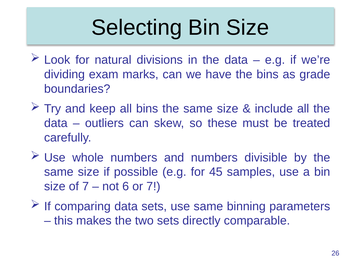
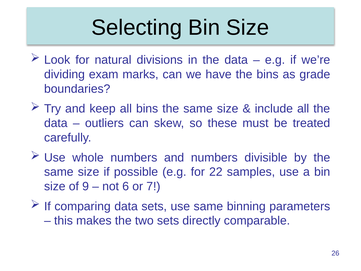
45: 45 -> 22 (216, 172)
of 7: 7 -> 9 (86, 186)
